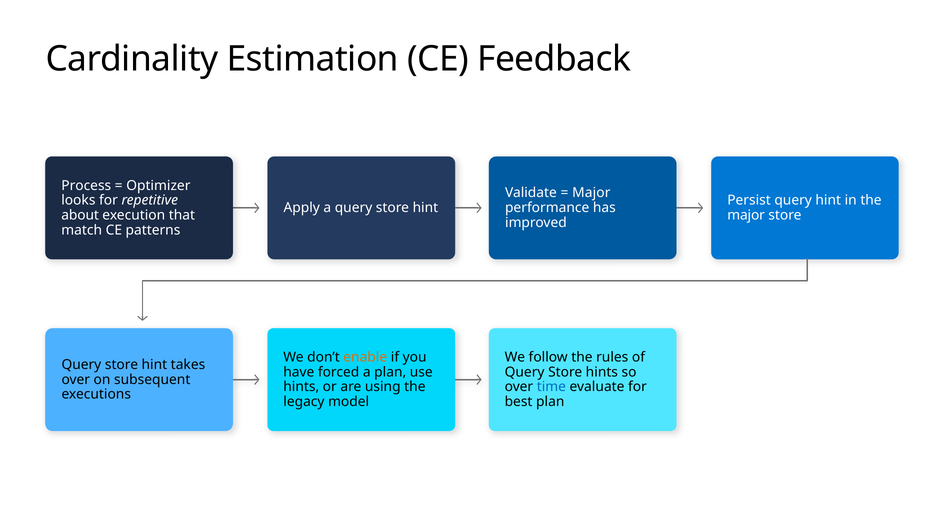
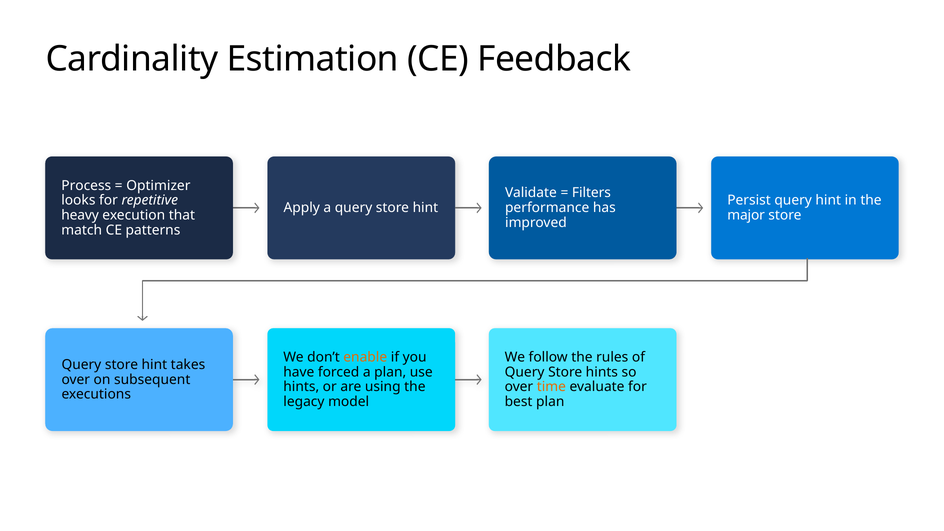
Major: Major -> Filters (591, 193)
about: about -> heavy (80, 215)
time colour: blue -> orange (551, 387)
